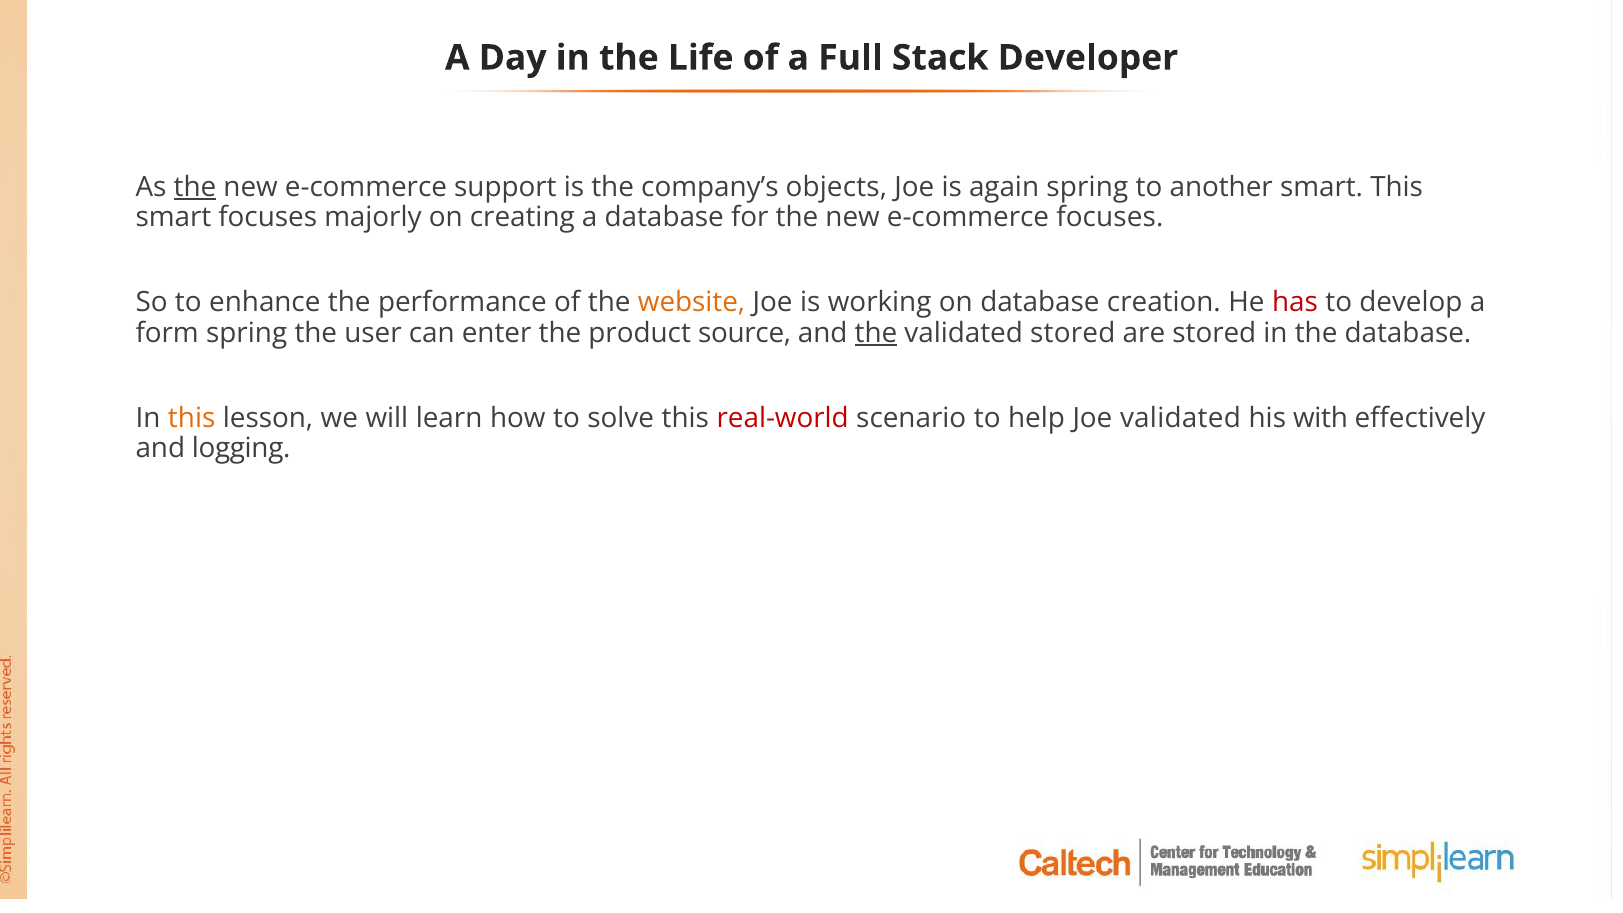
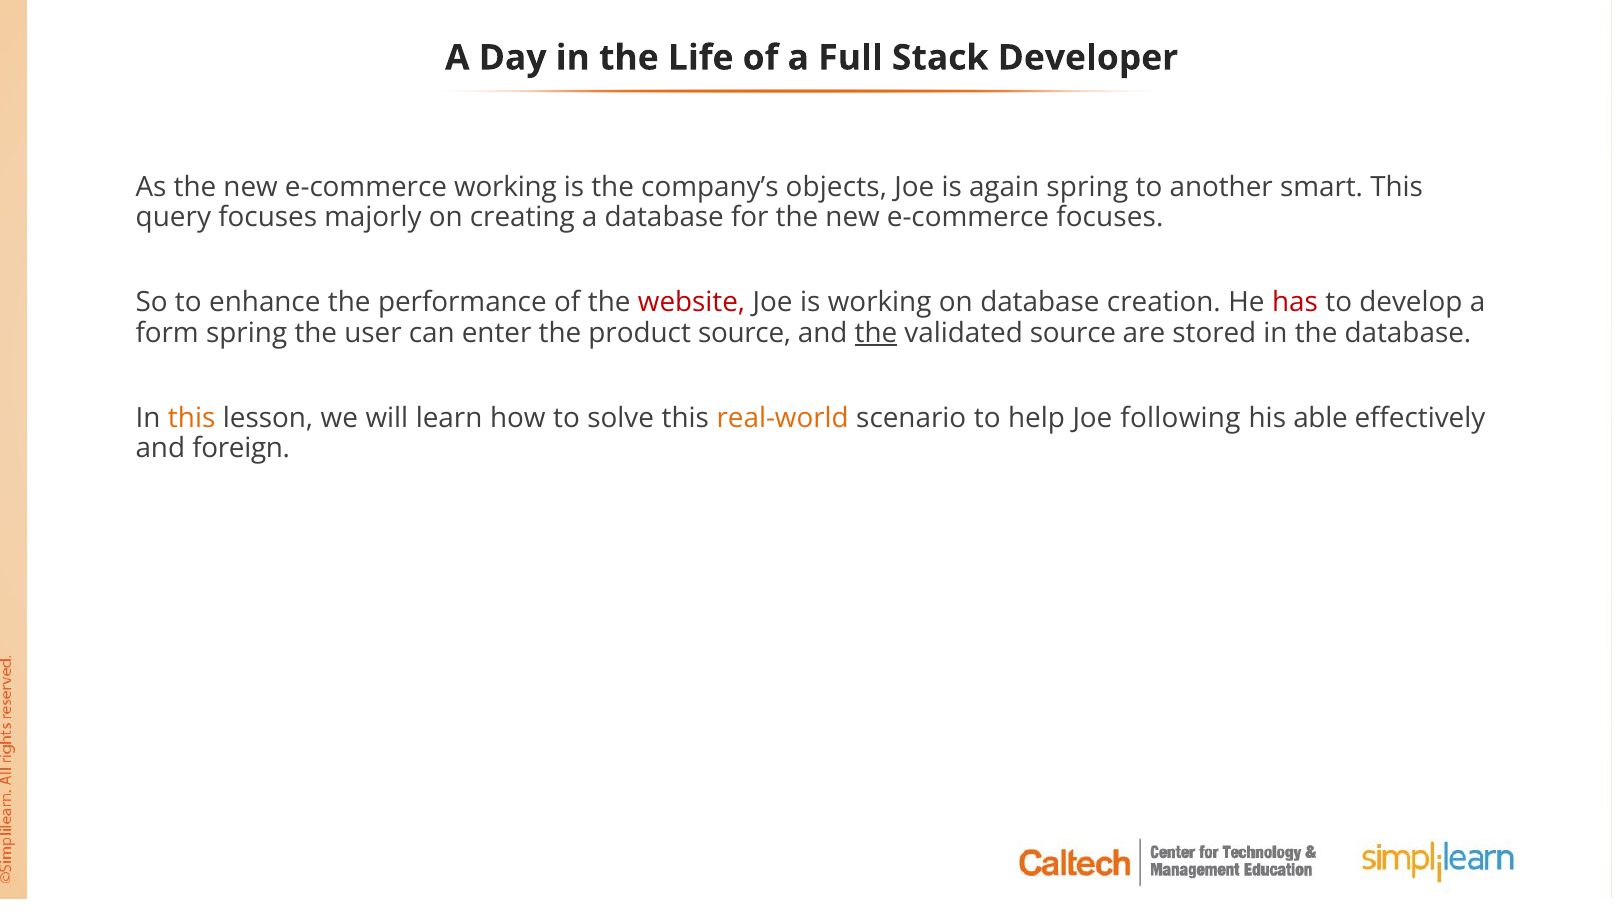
the underline: present -> none (195, 187)
e-commerce support: support -> working (505, 187)
smart: smart -> query (173, 217)
website colour: orange -> red (692, 303)
validated stored: stored -> source (1073, 333)
real-world colour: red -> orange (783, 418)
Joe validated: validated -> following (1180, 418)
with: with -> able (1320, 418)
logging: logging -> foreign (241, 448)
